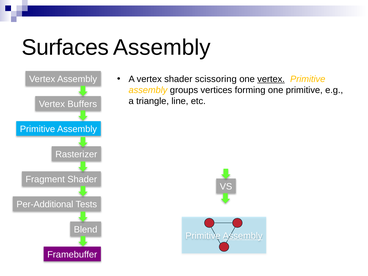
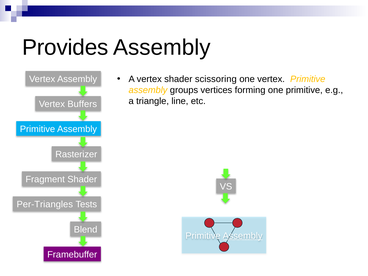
Surfaces: Surfaces -> Provides (65, 48)
vertex underline: present -> none (271, 79)
Per-Additional: Per-Additional -> Per-Triangles (45, 204)
